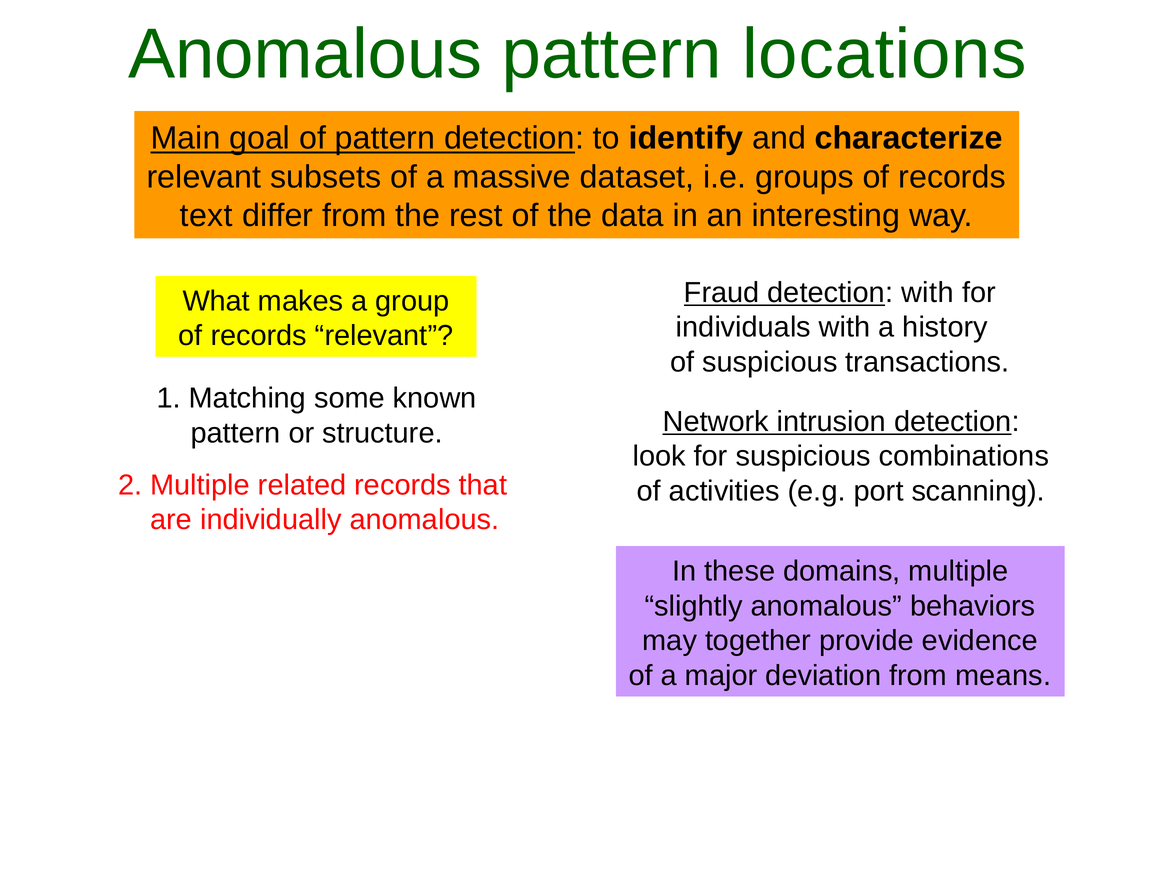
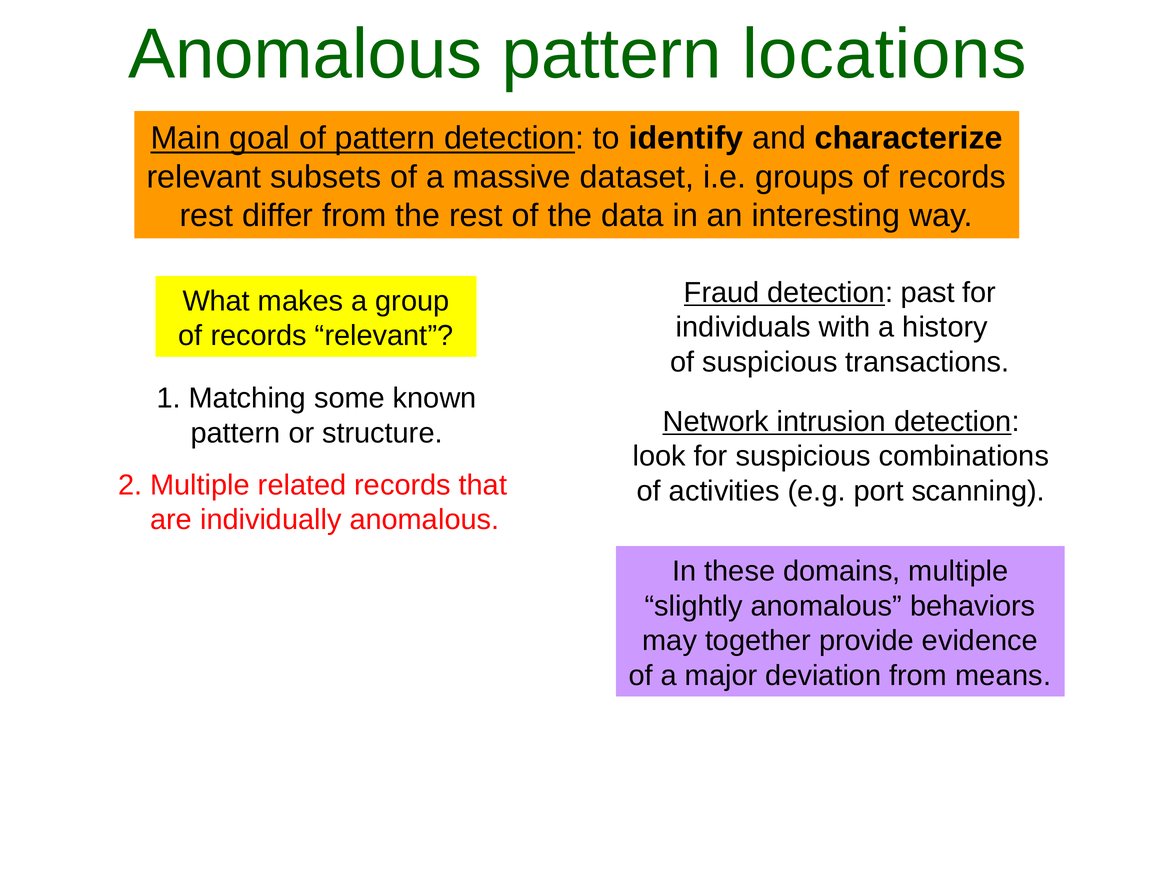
text: text -> rest (206, 215)
detection with: with -> past (928, 292)
